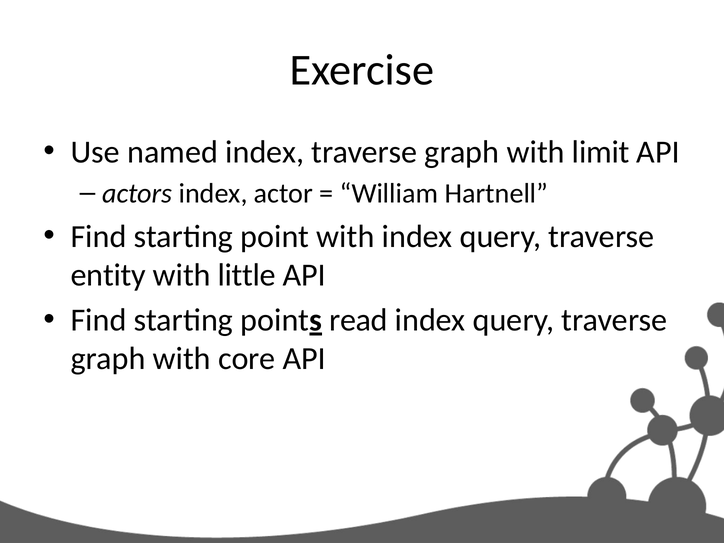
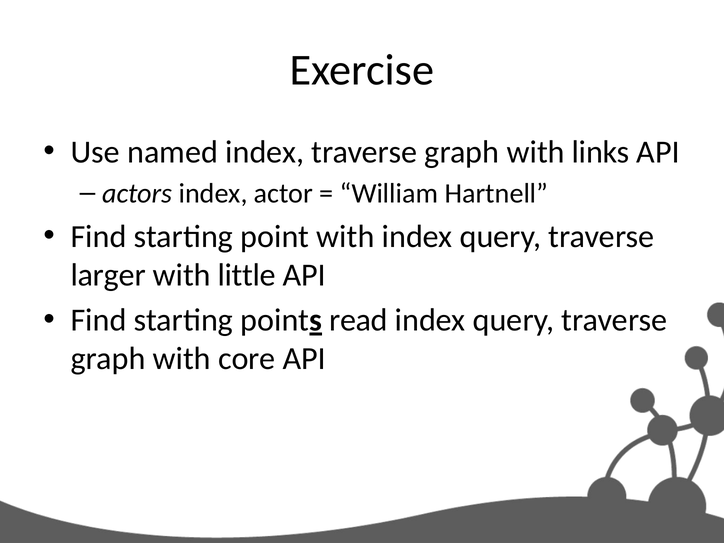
limit: limit -> links (601, 152)
entity: entity -> larger (108, 275)
